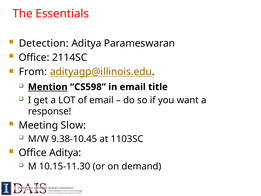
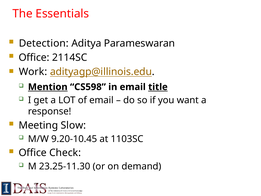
From: From -> Work (33, 72)
title underline: none -> present (158, 87)
9.38-10.45: 9.38-10.45 -> 9.20-10.45 (74, 139)
Office Aditya: Aditya -> Check (65, 153)
10.15-11.30: 10.15-11.30 -> 23.25-11.30 (65, 166)
